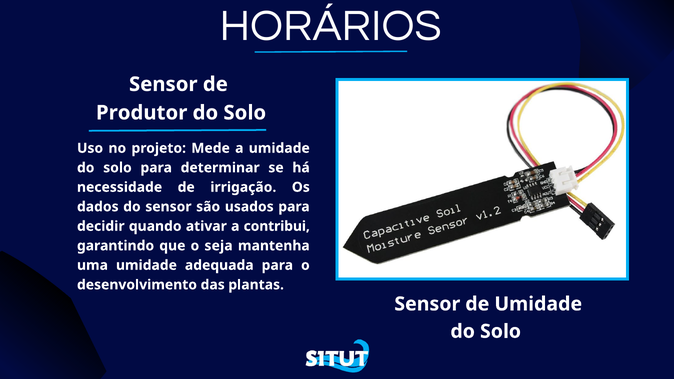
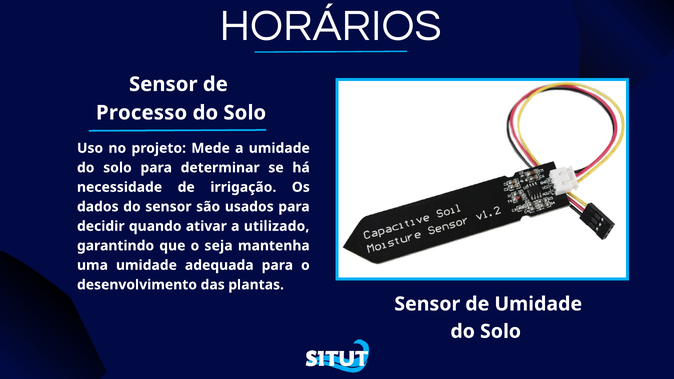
Produtor: Produtor -> Processo (142, 113)
contribui: contribui -> utilizado (277, 226)
